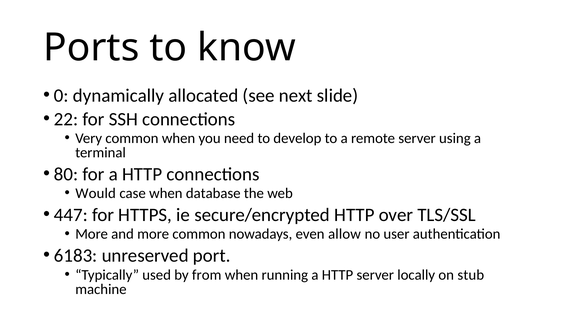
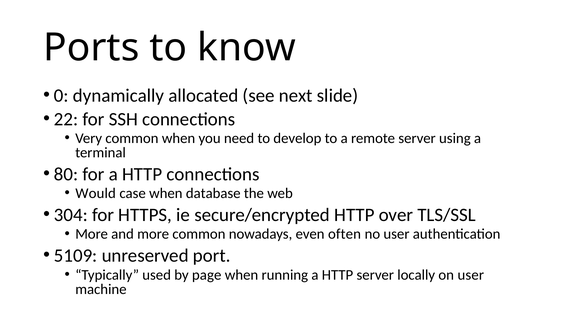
447: 447 -> 304 (71, 215)
allow: allow -> often (344, 234)
6183: 6183 -> 5109 (76, 256)
from: from -> page (207, 275)
on stub: stub -> user (471, 275)
